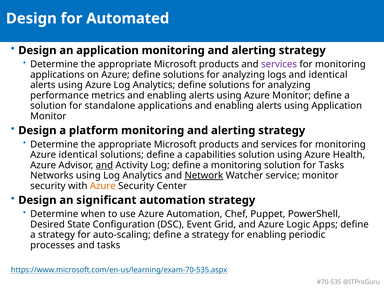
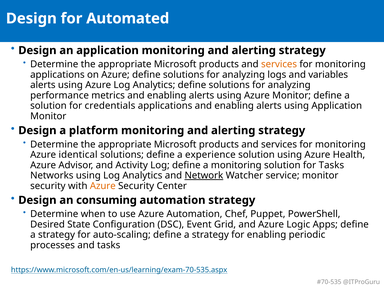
services colour: purple -> orange (279, 64)
and identical: identical -> variables (328, 75)
standalone: standalone -> credentials (110, 106)
capabilities: capabilities -> experience (210, 155)
and underline: present -> none (104, 165)
significant: significant -> consuming (106, 200)
